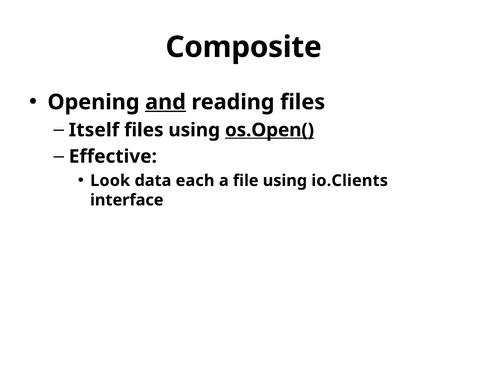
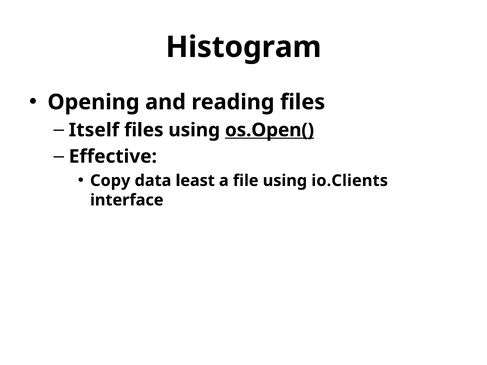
Composite: Composite -> Histogram (244, 47)
and underline: present -> none (165, 102)
Look: Look -> Copy (110, 181)
each: each -> least (195, 181)
